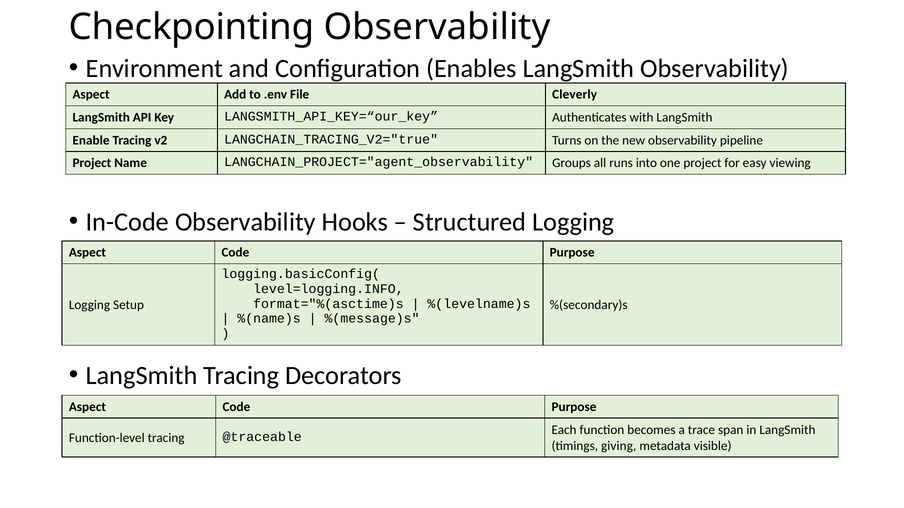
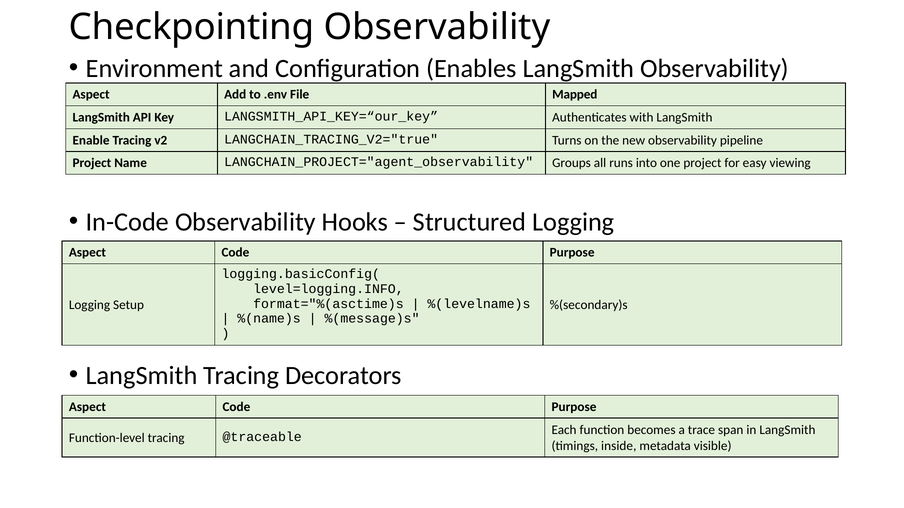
Cleverly: Cleverly -> Mapped (575, 95)
giving: giving -> inside (619, 446)
